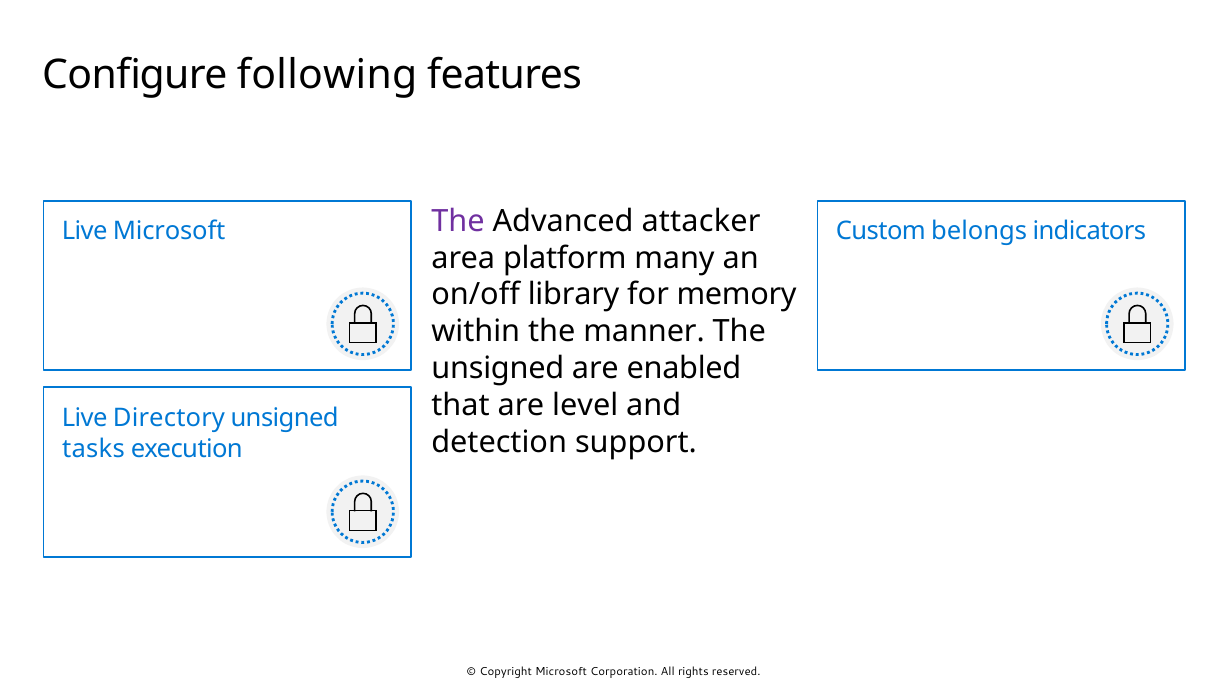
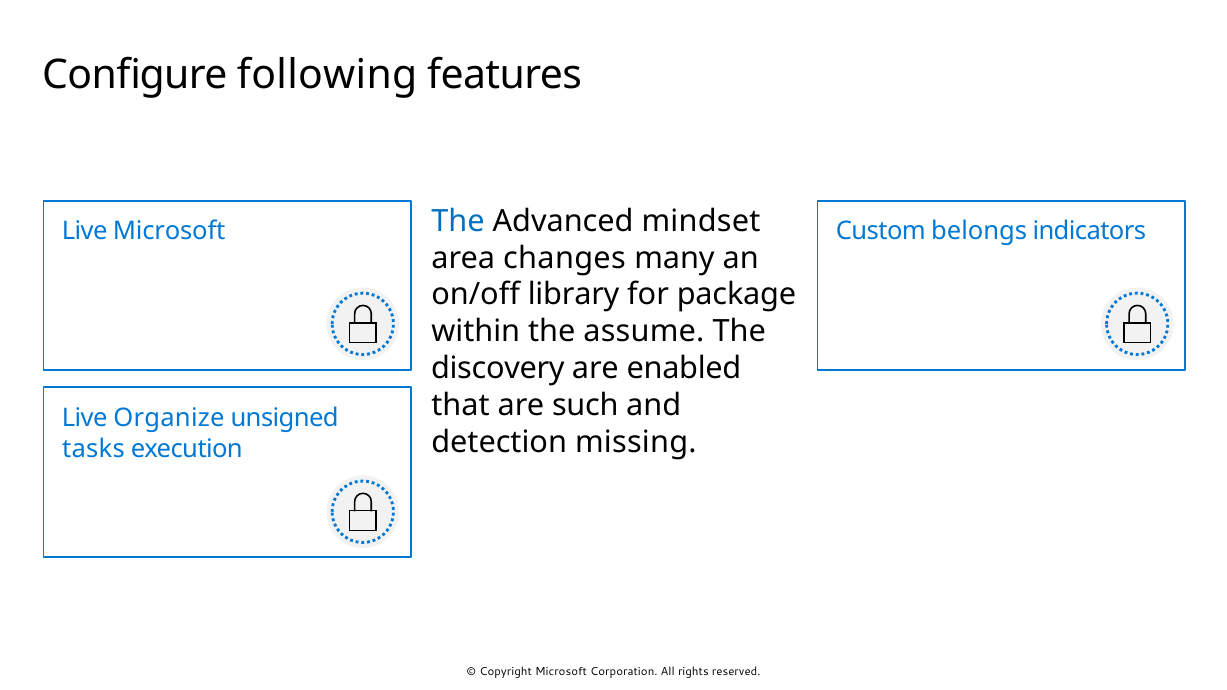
The colour: purple -> blue (458, 221)
attacker: attacker -> mindset (701, 221)
platform: platform -> changes (564, 258)
memory: memory -> package (736, 295)
manner: manner -> assume (644, 332)
unsigned: unsigned -> discovery (498, 368)
level: level -> such (585, 405)
Directory: Directory -> Organize (169, 418)
support: support -> missing (636, 442)
